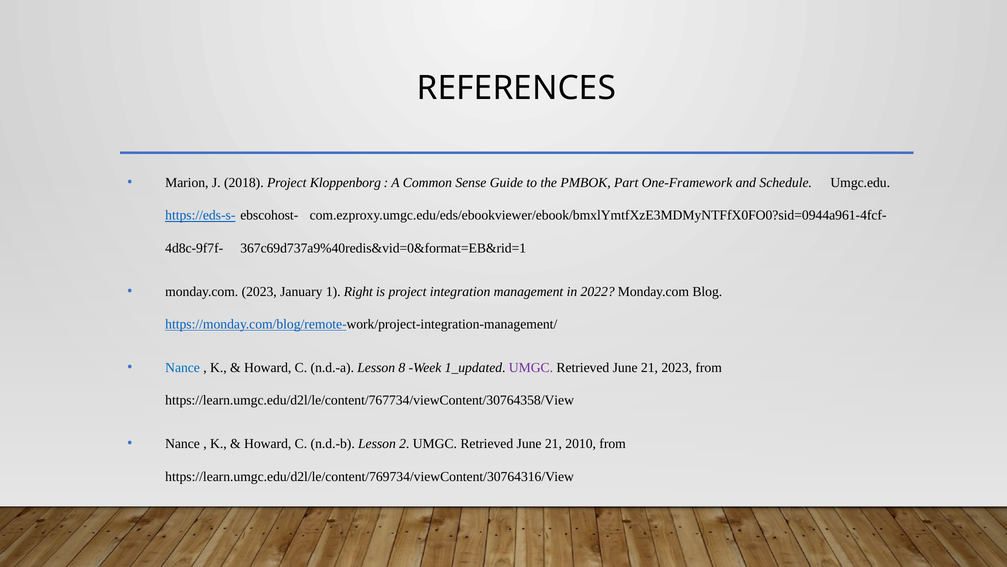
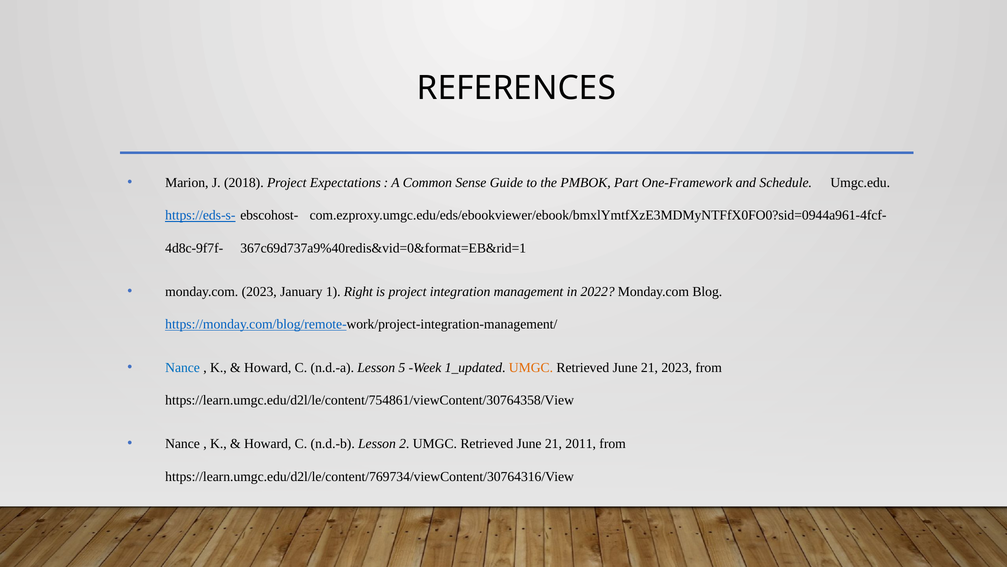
Kloppenborg: Kloppenborg -> Expectations (345, 182)
8: 8 -> 5 (402, 367)
UMGC colour: purple -> orange (531, 367)
https://learn.umgc.edu/d2l/le/content/767734/viewContent/30764358/View: https://learn.umgc.edu/d2l/le/content/767734/viewContent/30764358/View -> https://learn.umgc.edu/d2l/le/content/754861/viewContent/30764358/View (370, 400)
2010: 2010 -> 2011 (581, 443)
